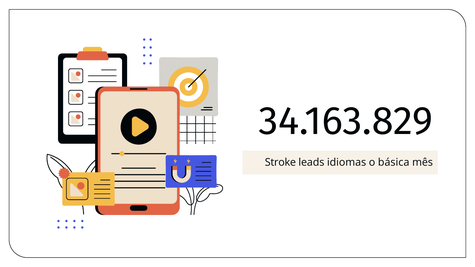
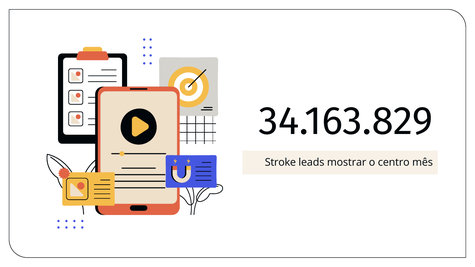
idiomas: idiomas -> mostrar (347, 163)
básica: básica -> centro (394, 163)
